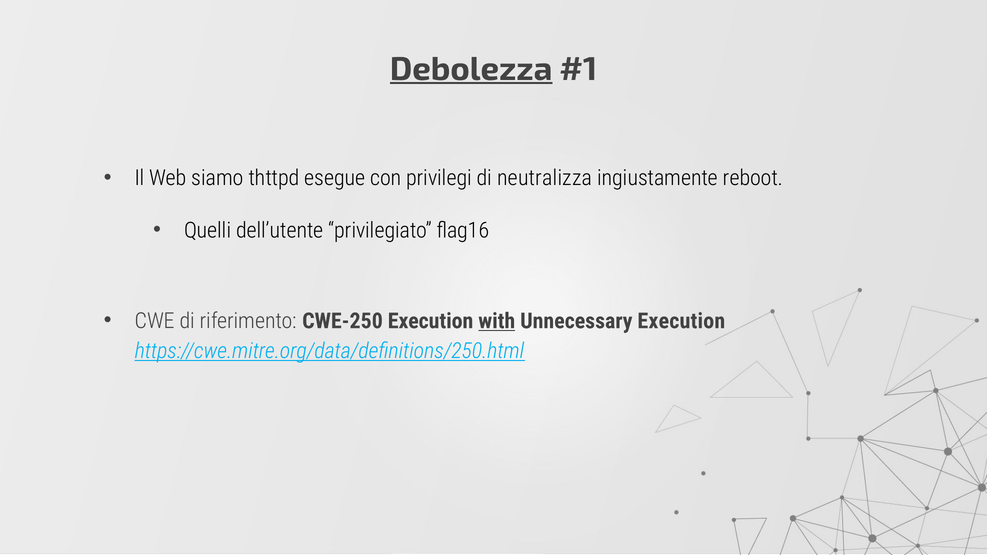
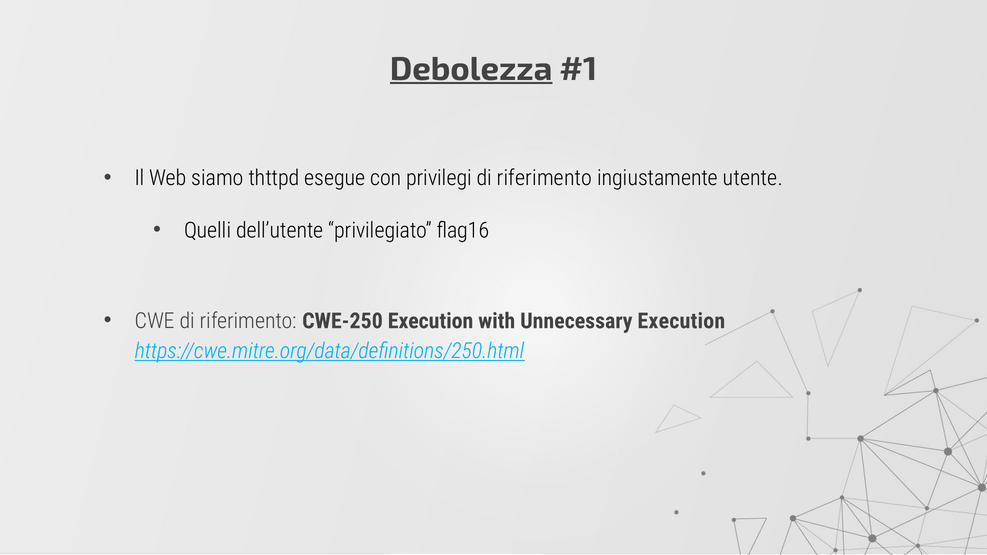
privilegi di neutralizza: neutralizza -> riferimento (545, 178)
reboot: reboot -> utente (753, 178)
with underline: present -> none (497, 321)
